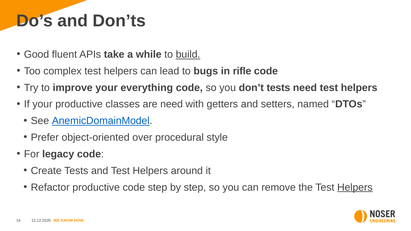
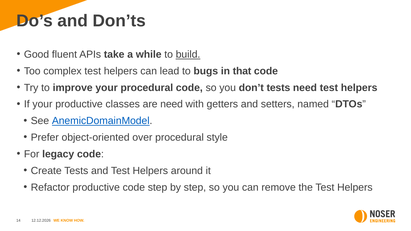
rifle: rifle -> that (242, 71)
your everything: everything -> procedural (147, 88)
Helpers underline: present -> none (355, 187)
